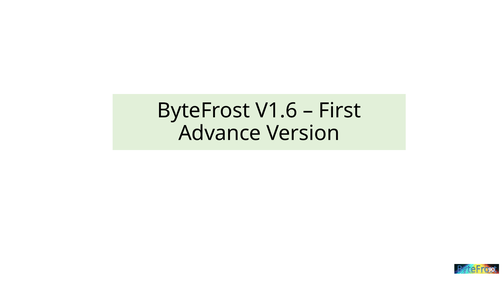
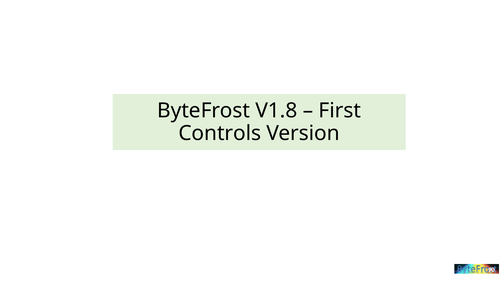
V1.6: V1.6 -> V1.8 (276, 111)
Advance: Advance -> Controls (220, 133)
